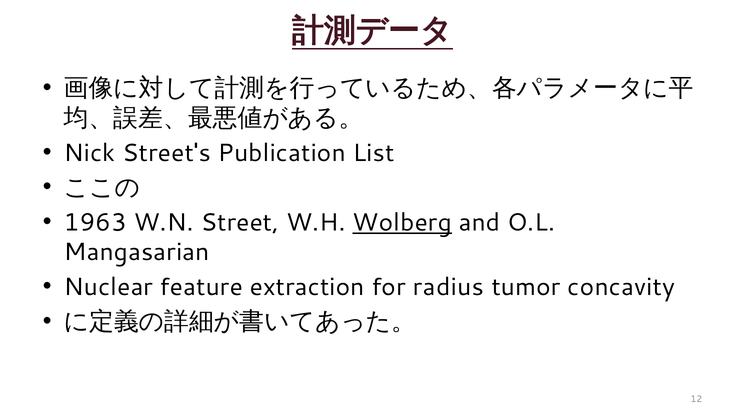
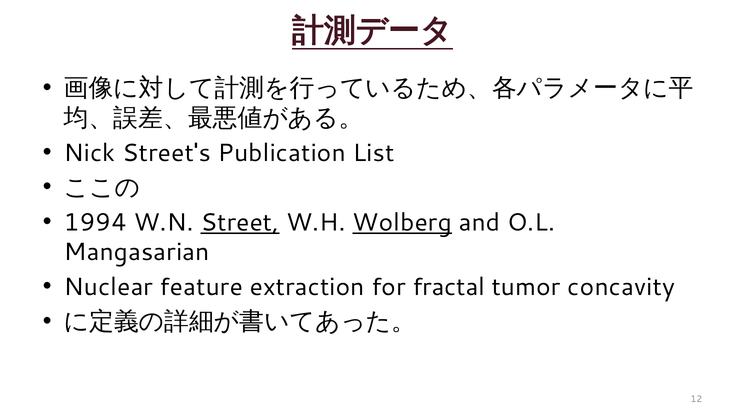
1963: 1963 -> 1994 (95, 222)
Street underline: none -> present (240, 222)
radius: radius -> fractal (449, 287)
